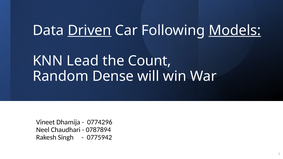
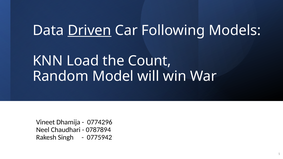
Models underline: present -> none (235, 30)
Lead: Lead -> Load (83, 61)
Dense: Dense -> Model (113, 76)
